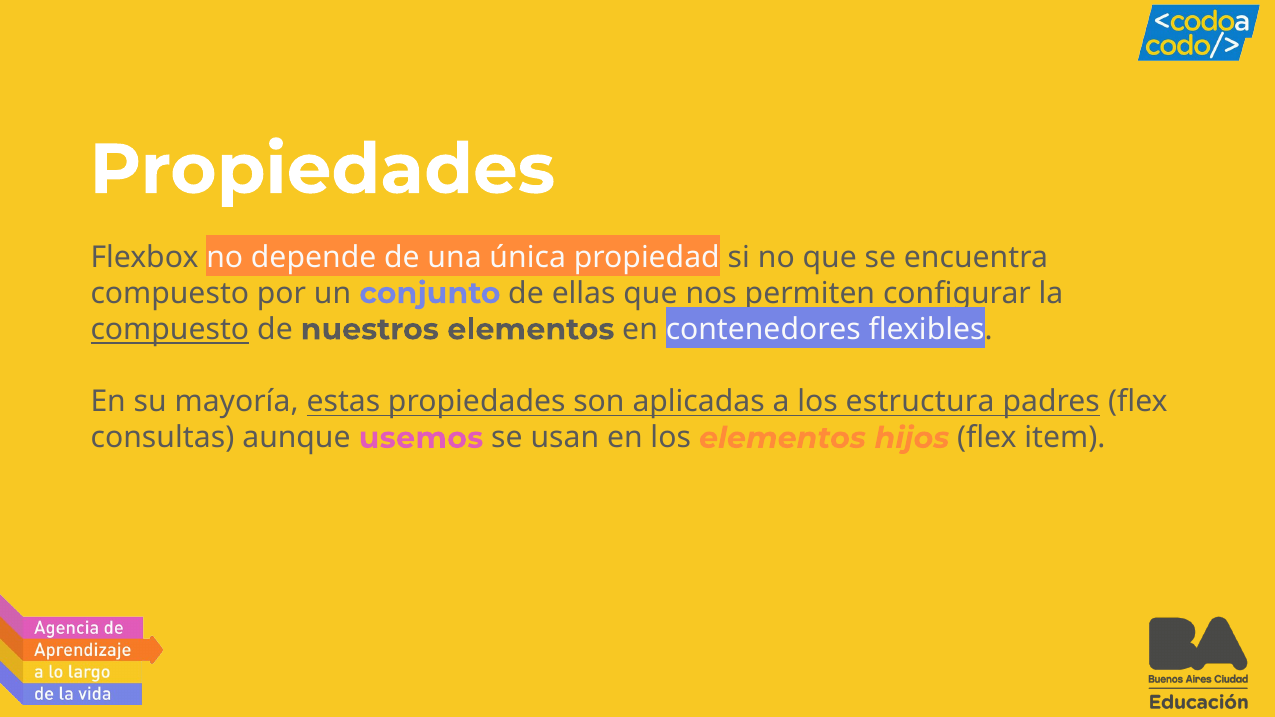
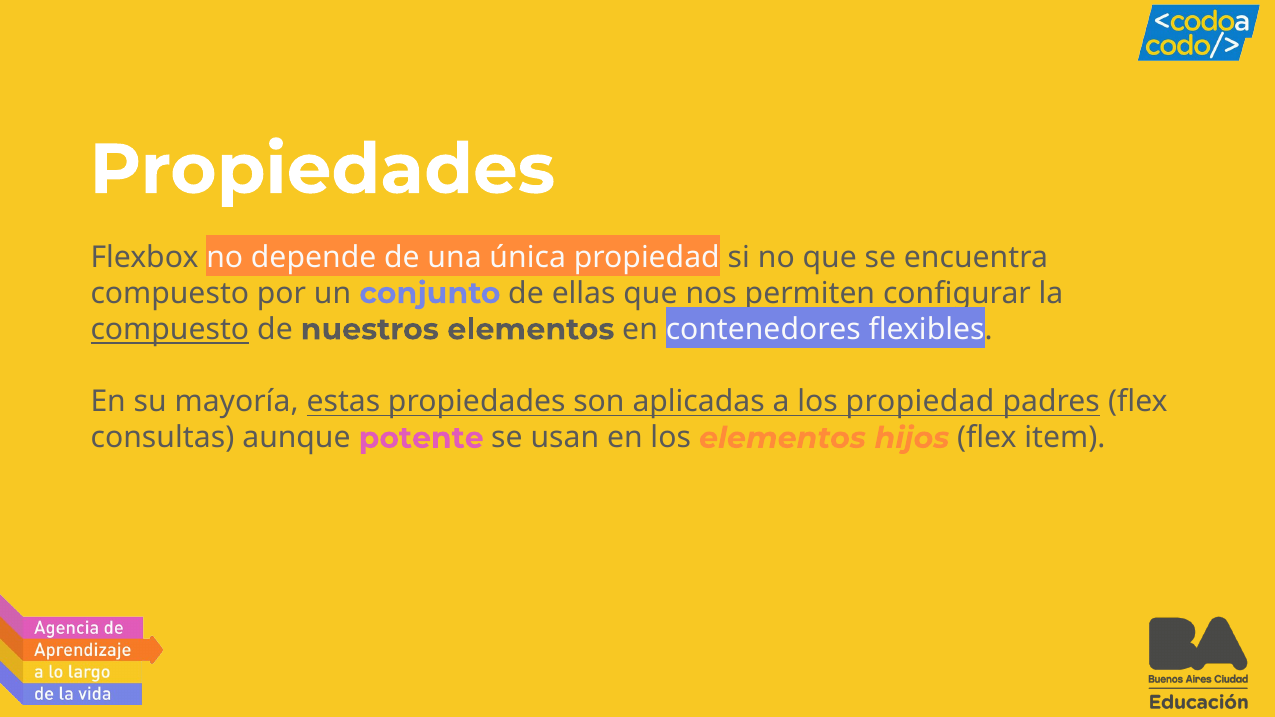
los estructura: estructura -> propiedad (920, 402)
usemos: usemos -> potente (421, 438)
